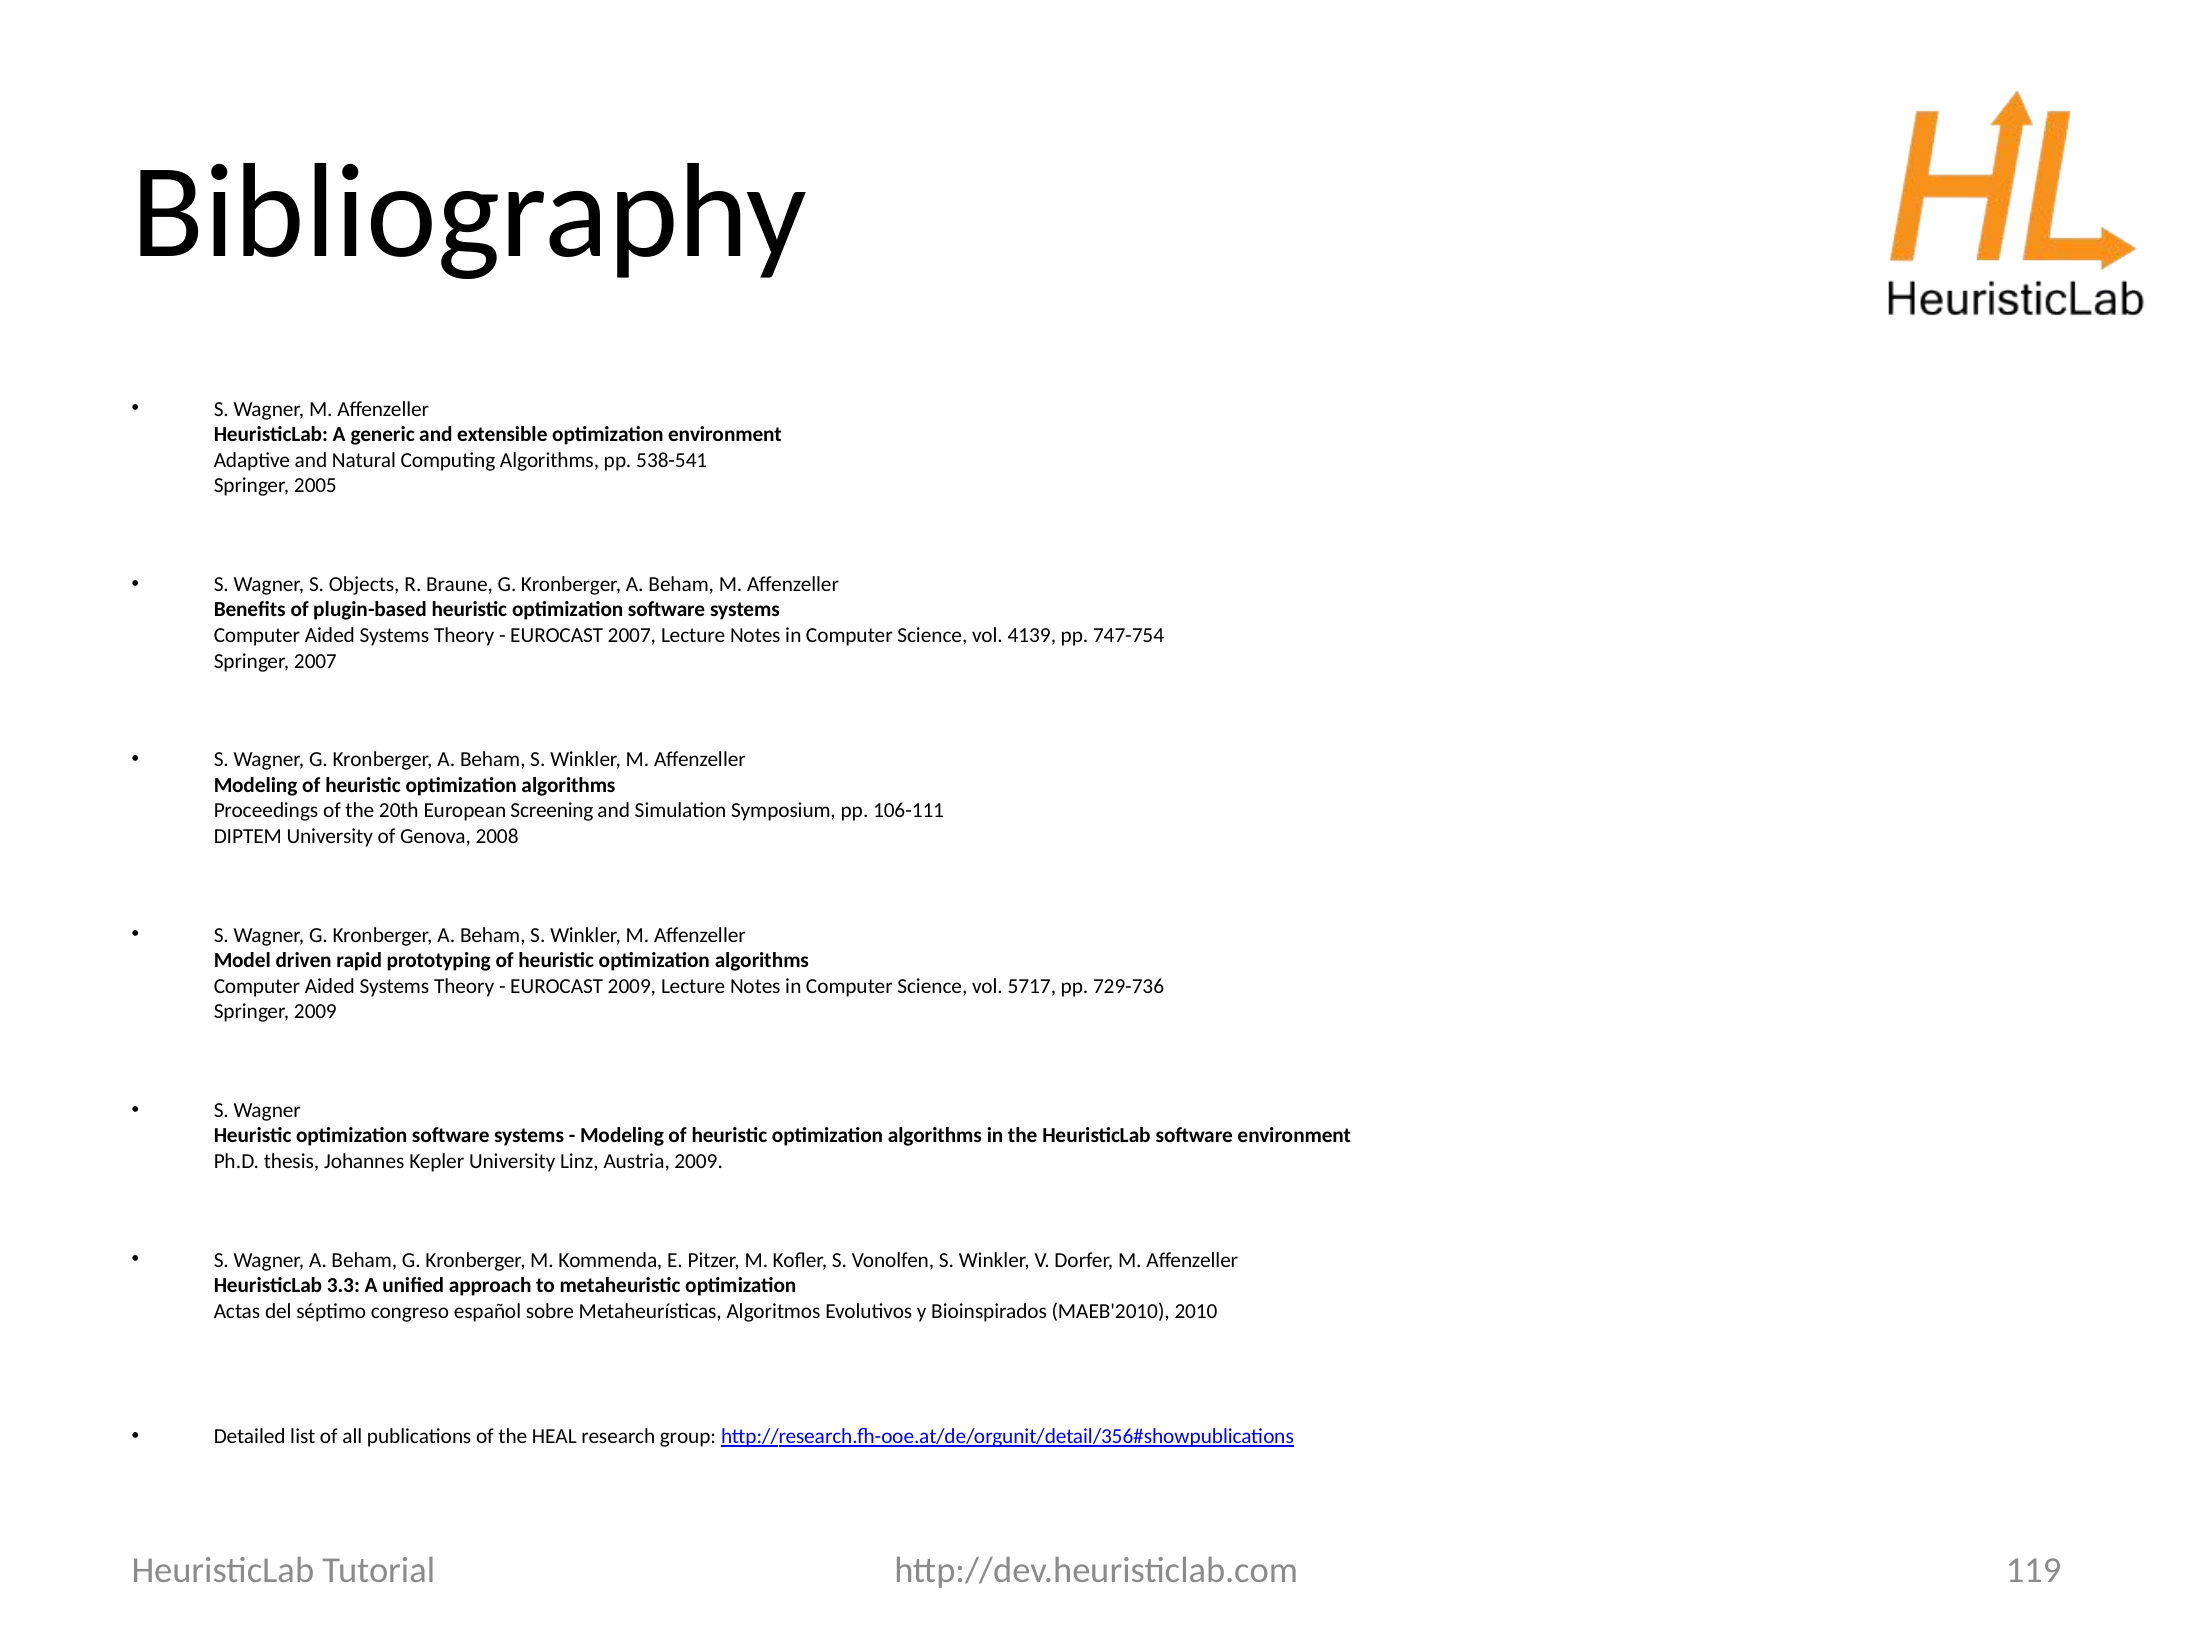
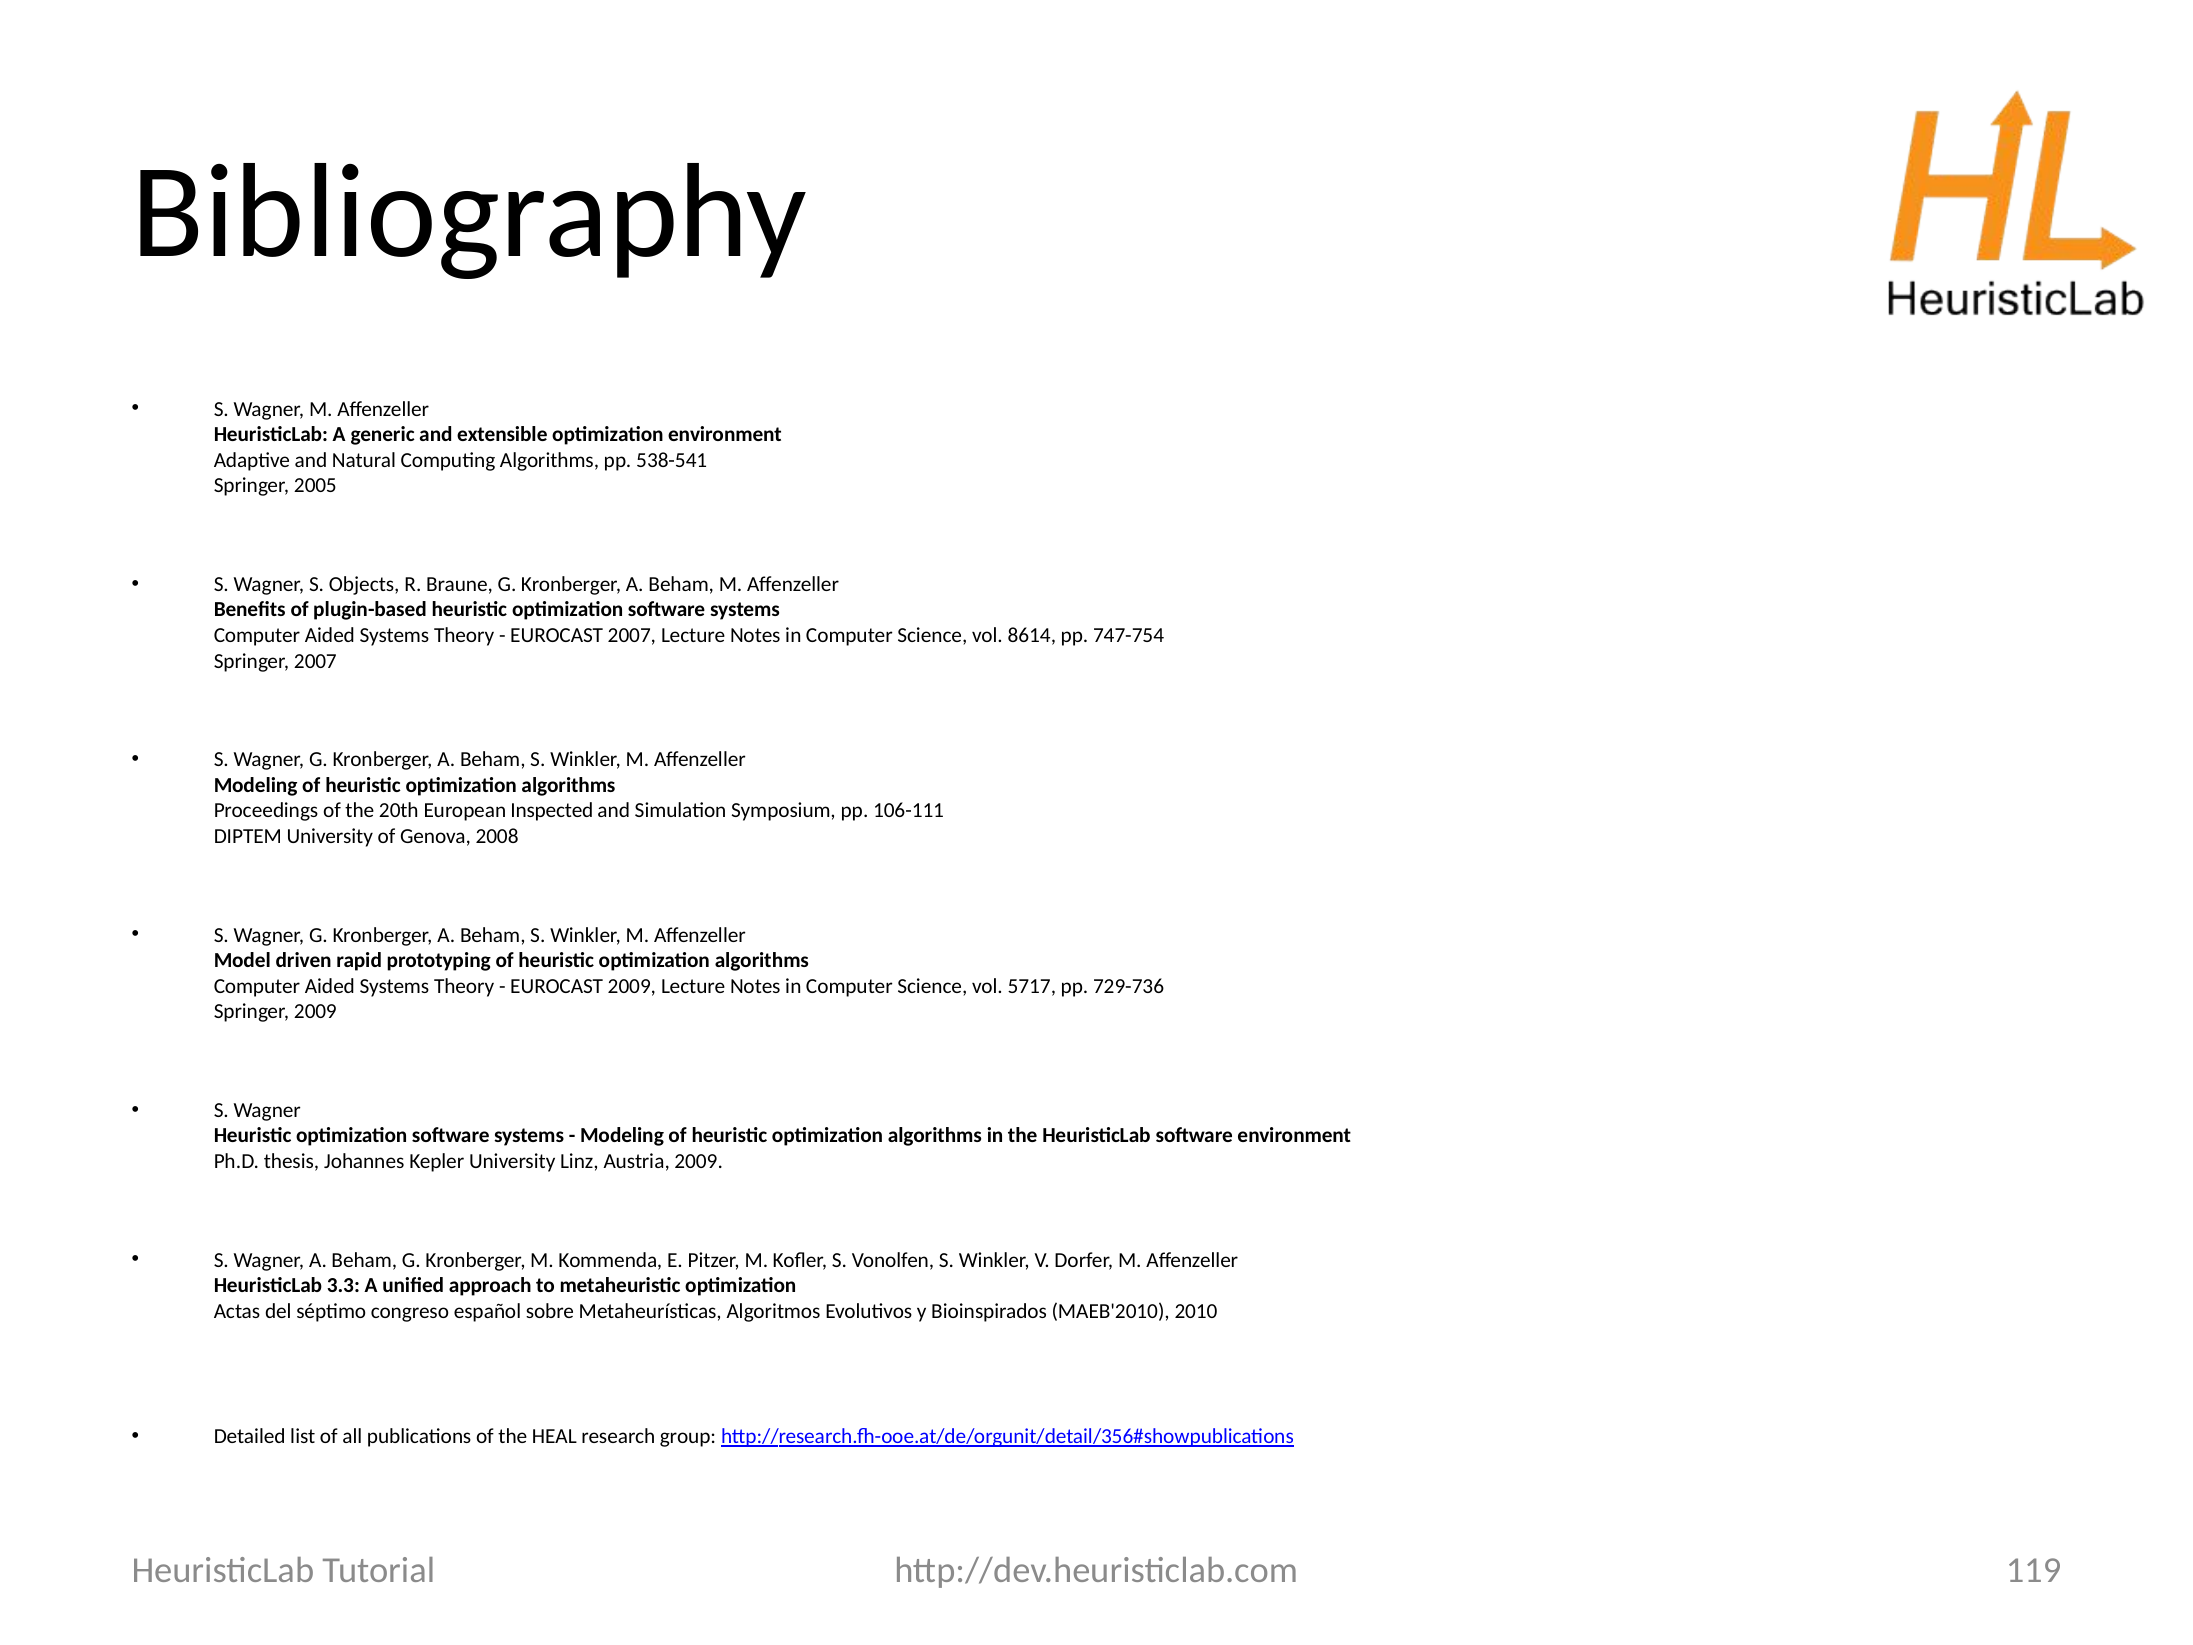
4139: 4139 -> 8614 (1032, 635)
Screening: Screening -> Inspected (552, 811)
